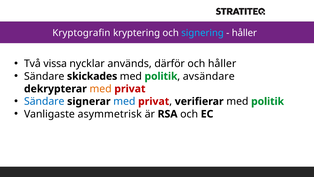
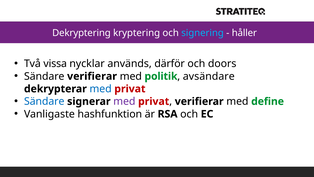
Kryptografin: Kryptografin -> Dekryptering (81, 33)
och håller: håller -> doors (222, 64)
Sändare skickades: skickades -> verifierar (92, 76)
med colour: orange -> blue (101, 89)
med colour: blue -> purple (124, 101)
verifierar med politik: politik -> define (268, 101)
asymmetrisk: asymmetrisk -> hashfunktion (110, 114)
